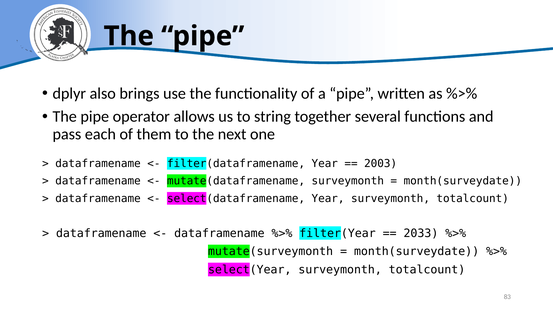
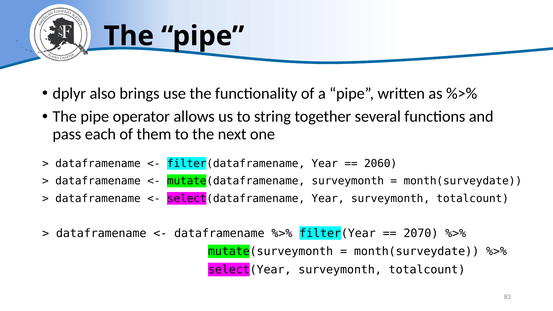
2003: 2003 -> 2060 (381, 163)
2033: 2033 -> 2070 (421, 233)
